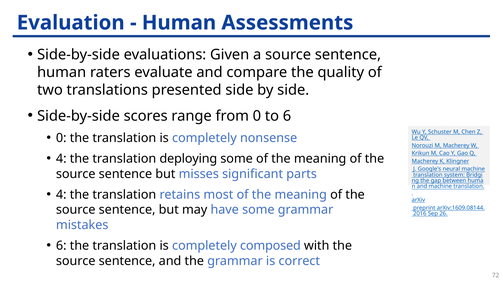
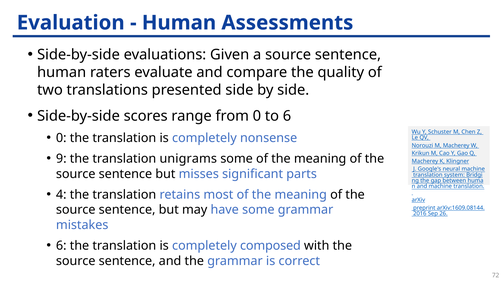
4: 4 -> 9 (61, 159)
deploying: deploying -> unigrams (188, 159)
